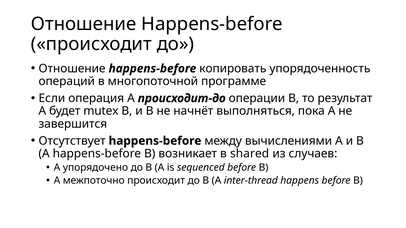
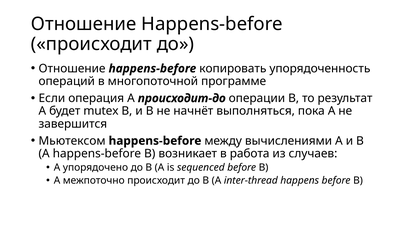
Отсутствует: Отсутствует -> Мьютексом (72, 141)
shared: shared -> работа (250, 154)
